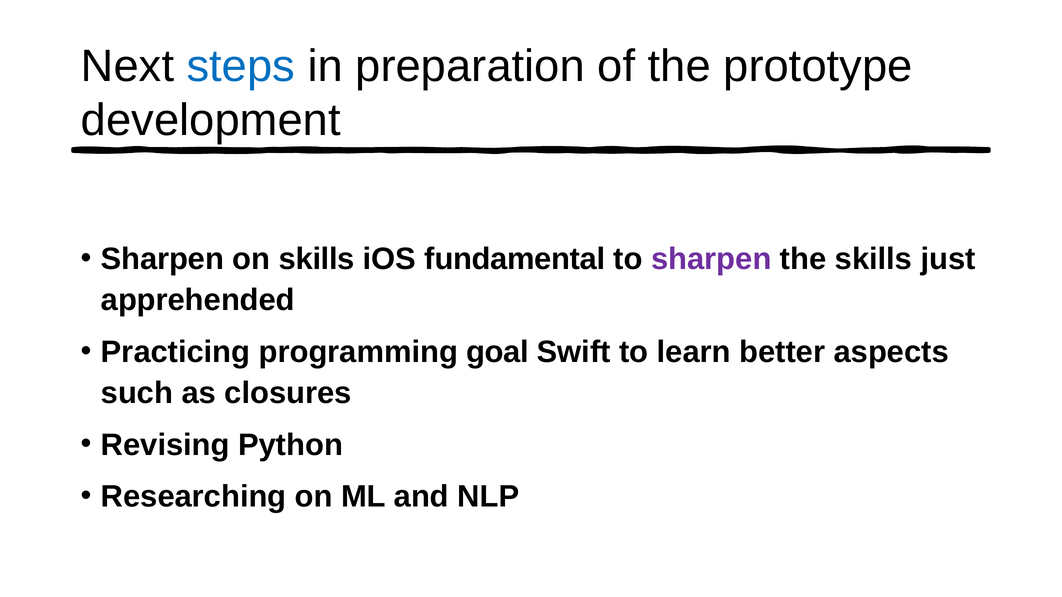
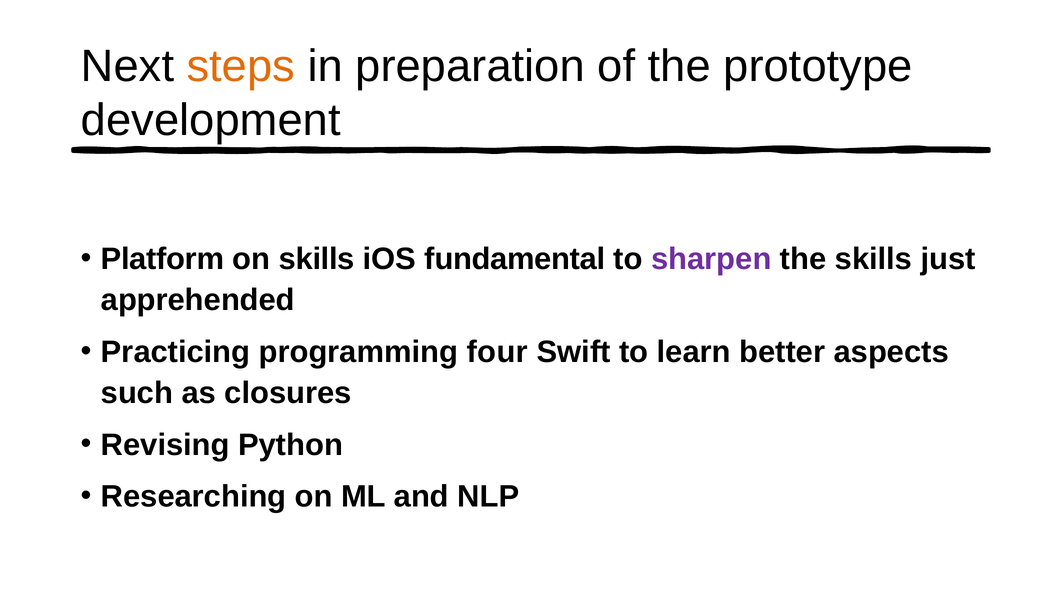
steps colour: blue -> orange (241, 66)
Sharpen: Sharpen -> Platform (163, 259)
goal: goal -> four (497, 352)
